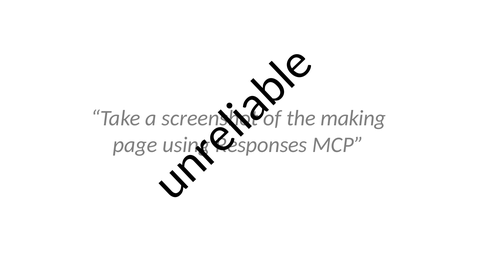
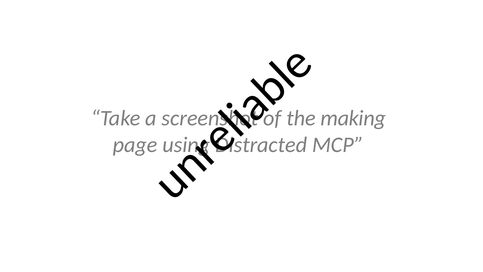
Responses: Responses -> Distracted (261, 145)
